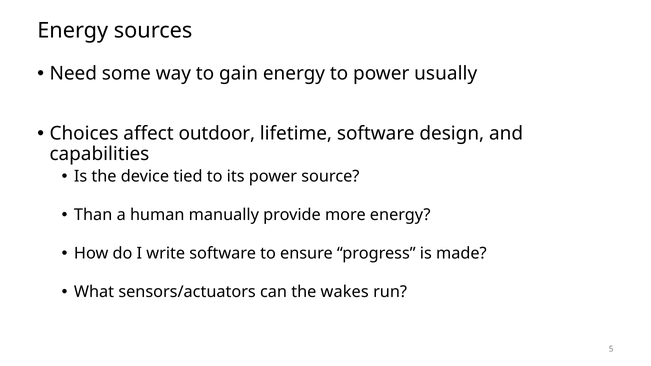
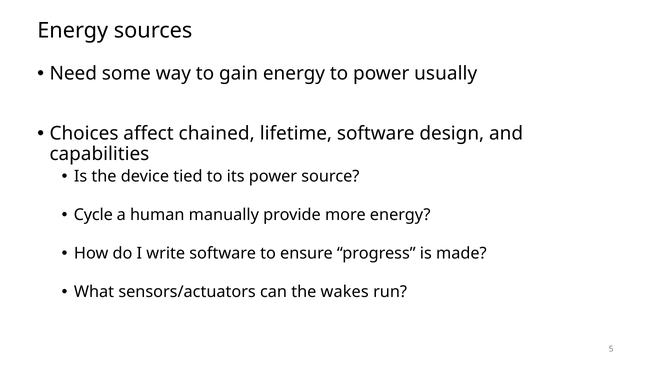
outdoor: outdoor -> chained (217, 134)
Than: Than -> Cycle (93, 215)
